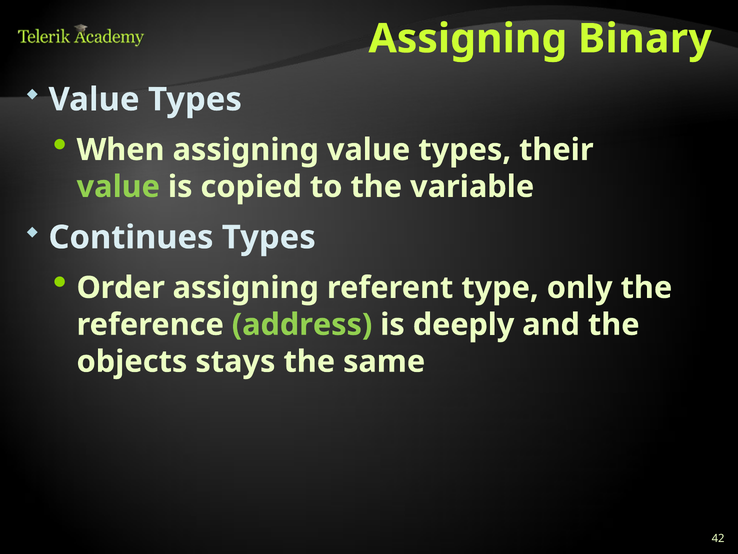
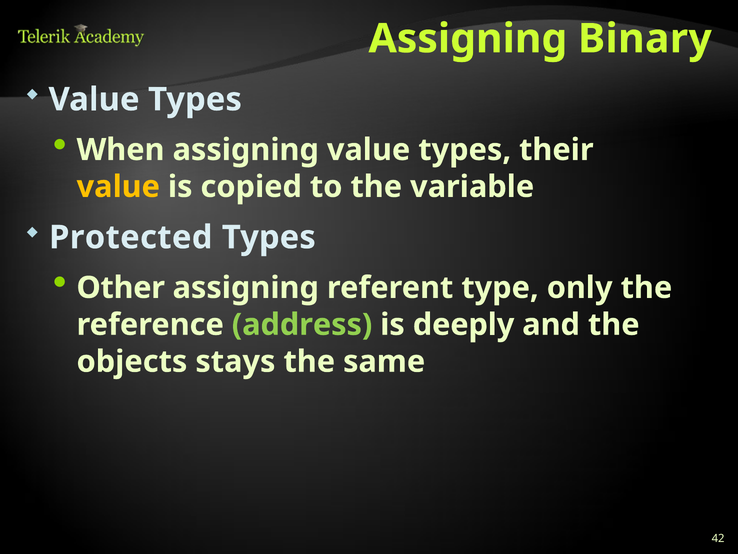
value colour: light green -> yellow (118, 187)
Continues: Continues -> Protected (131, 237)
Order: Order -> Other (121, 288)
